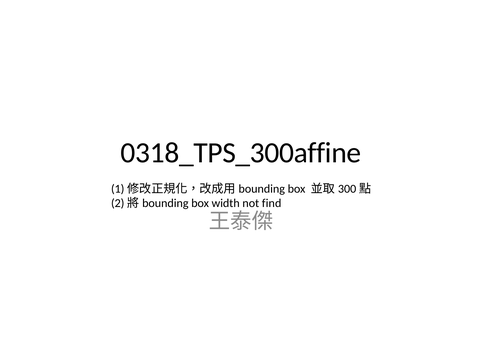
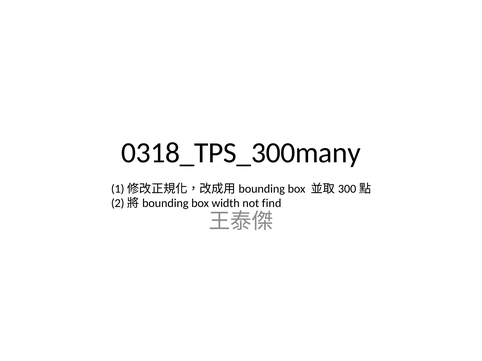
0318_TPS_300affine: 0318_TPS_300affine -> 0318_TPS_300many (241, 153)
